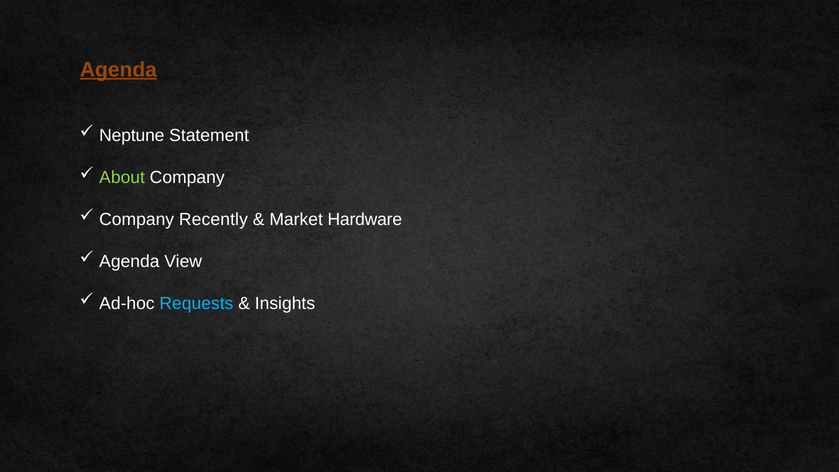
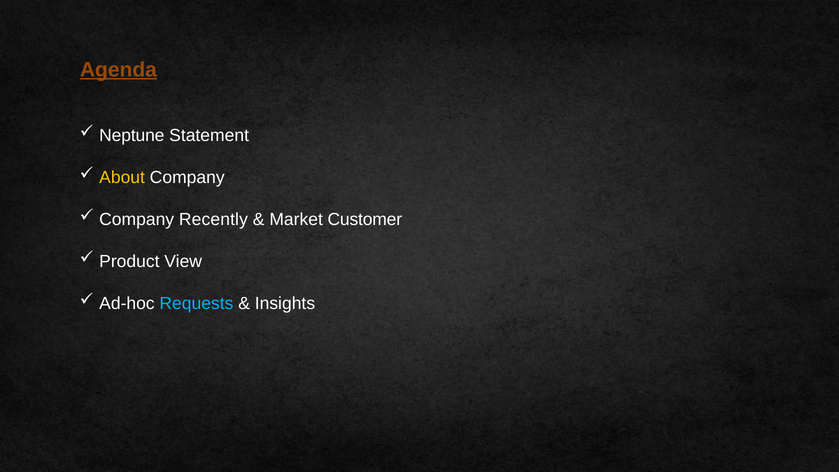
About colour: light green -> yellow (122, 177)
Hardware: Hardware -> Customer (365, 219)
Agenda: Agenda -> Product (129, 261)
